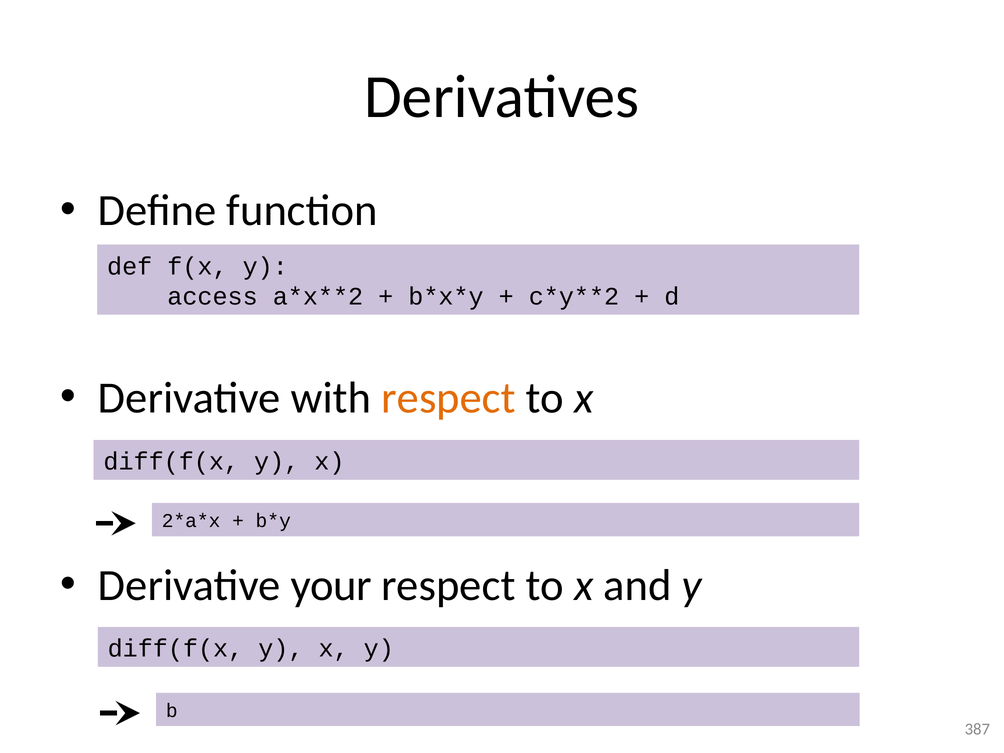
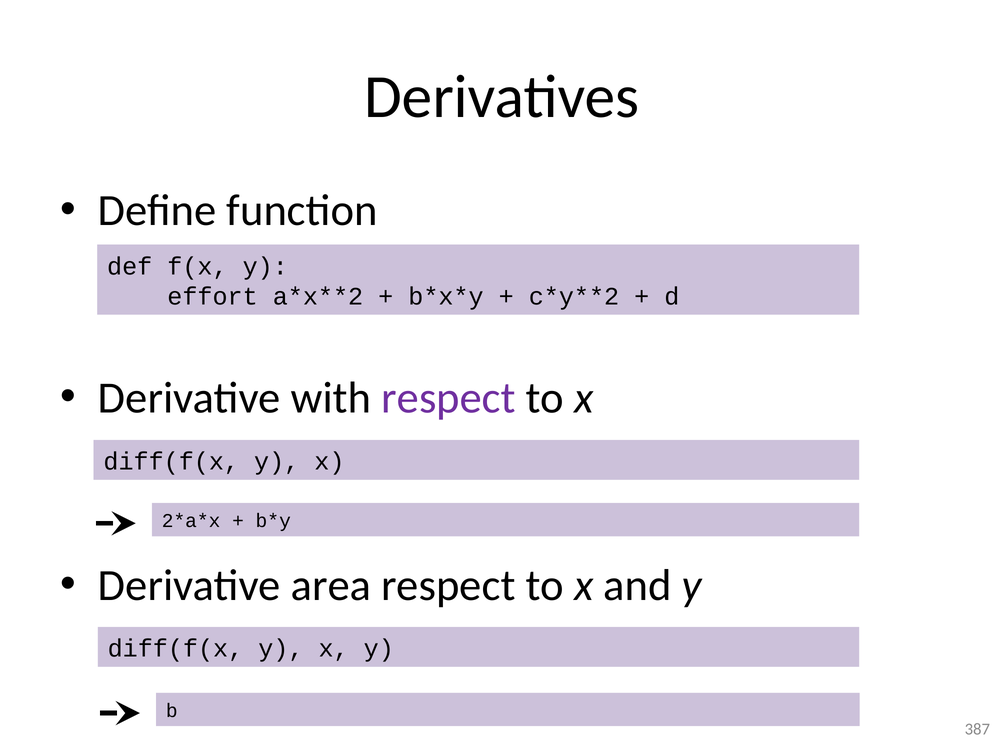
access: access -> effort (213, 296)
respect colour: orange -> purple (448, 398)
your: your -> area (331, 586)
